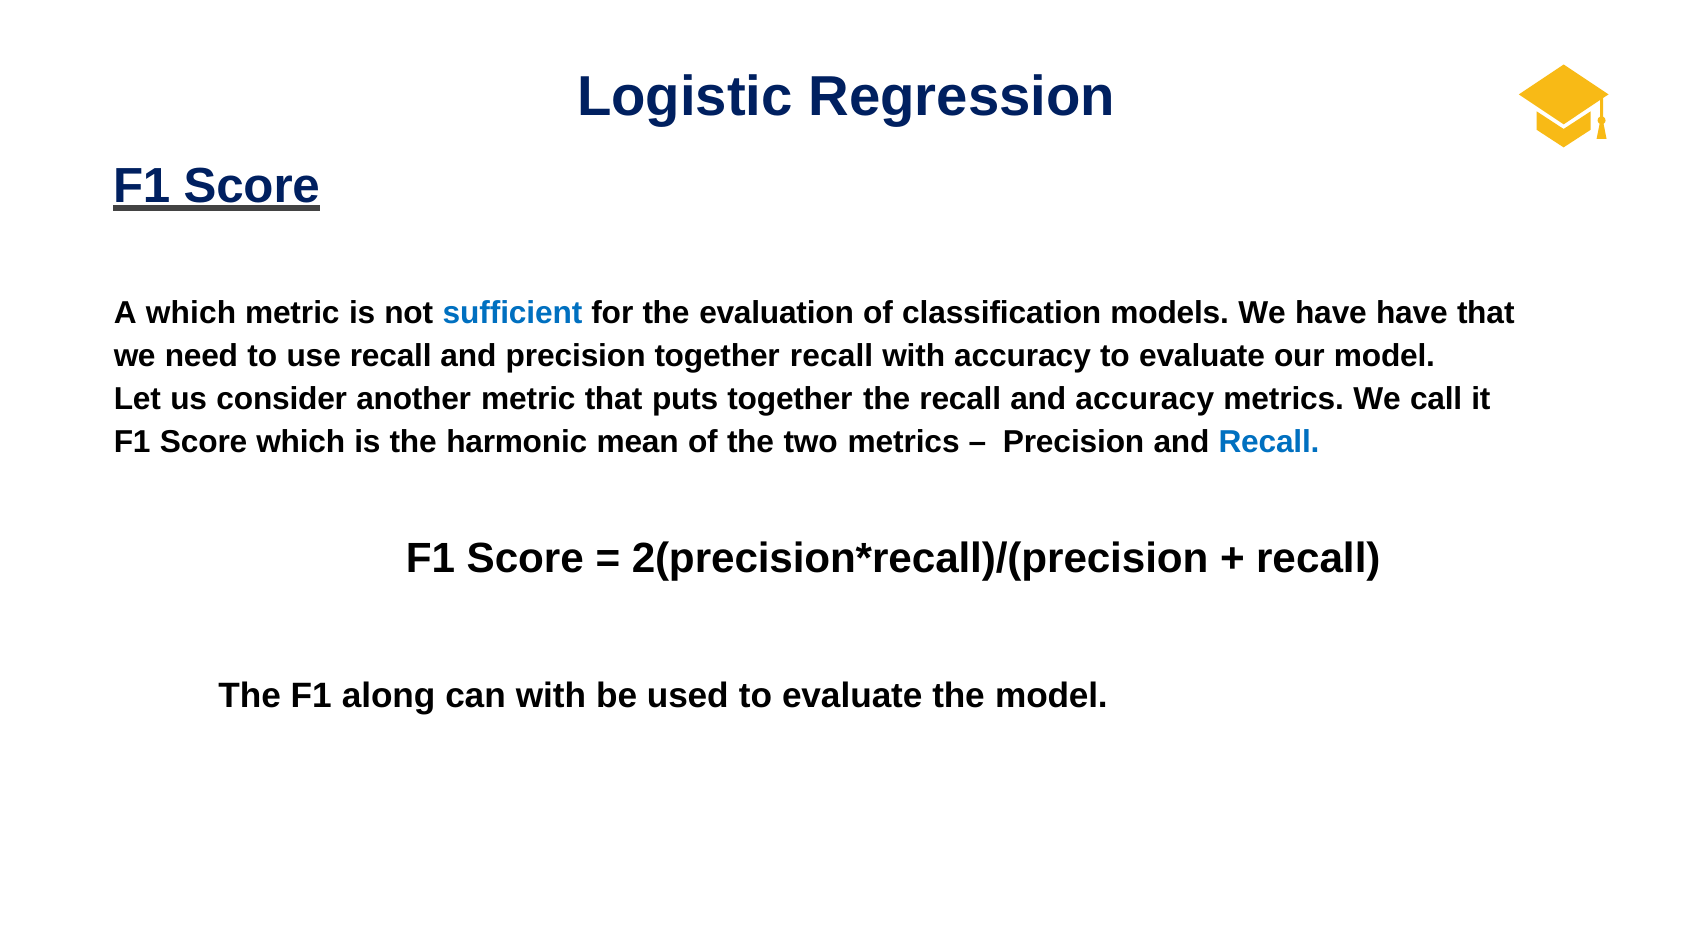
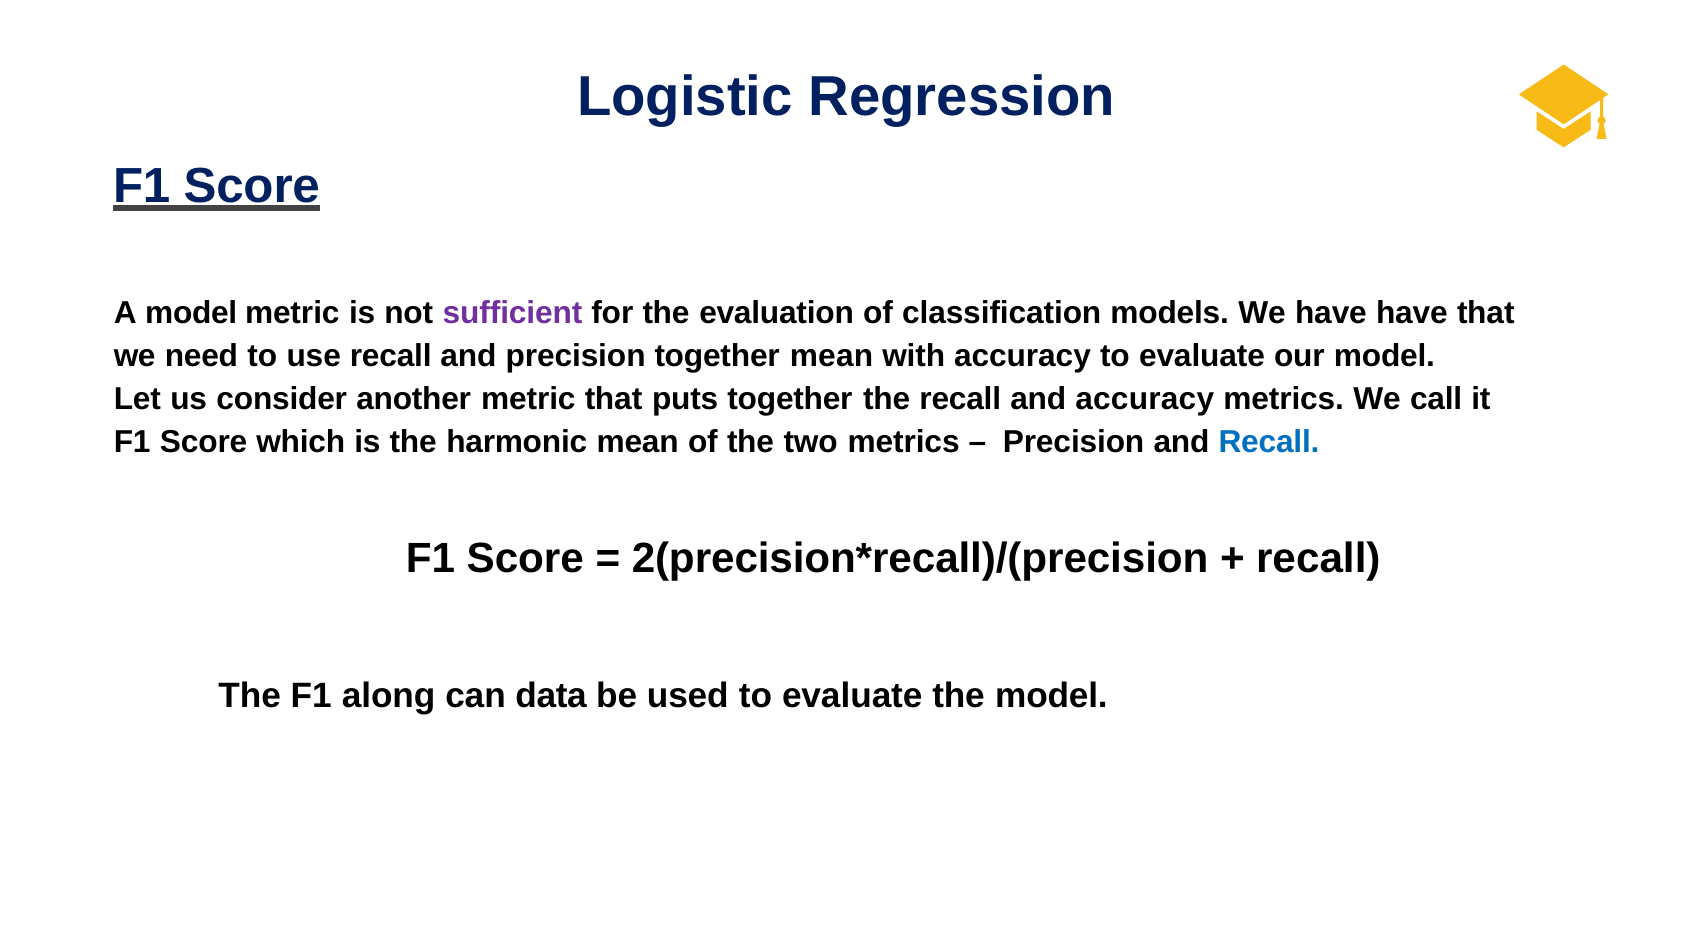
A which: which -> model (191, 313)
sufficient colour: blue -> purple (513, 313)
together recall: recall -> mean (832, 356)
can with: with -> data (551, 696)
